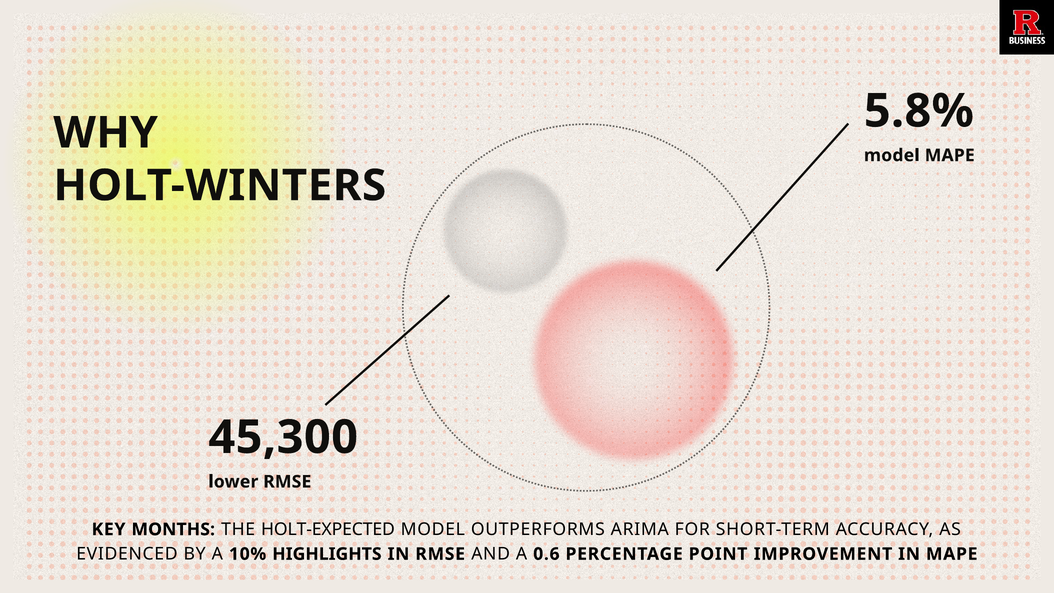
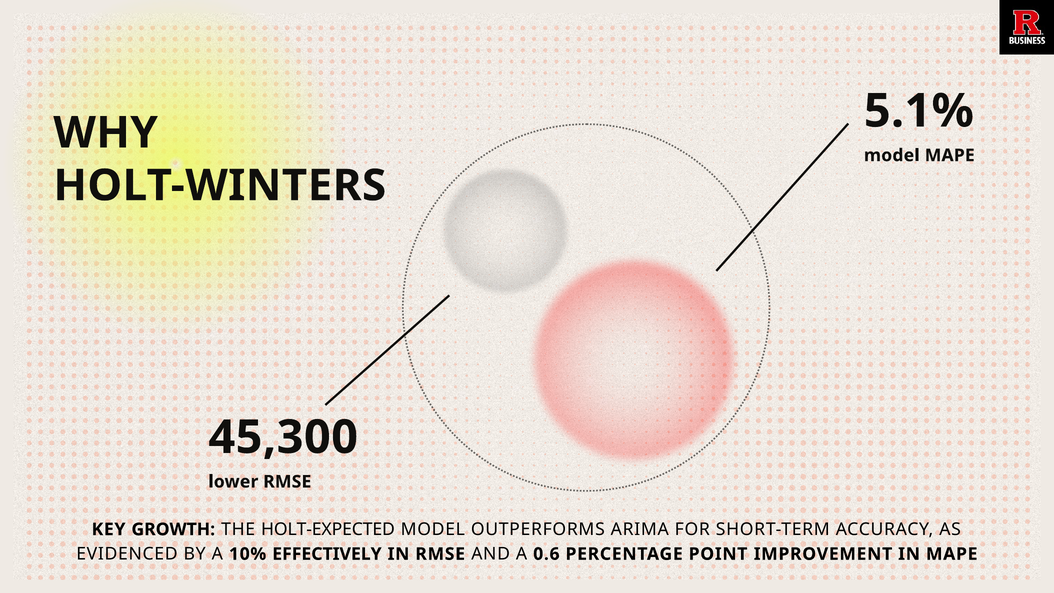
5.8%: 5.8% -> 5.1% (919, 111)
MONTHS: MONTHS -> GROWTH (173, 529)
HIGHLIGHTS: HIGHLIGHTS -> EFFECTIVELY (327, 554)
